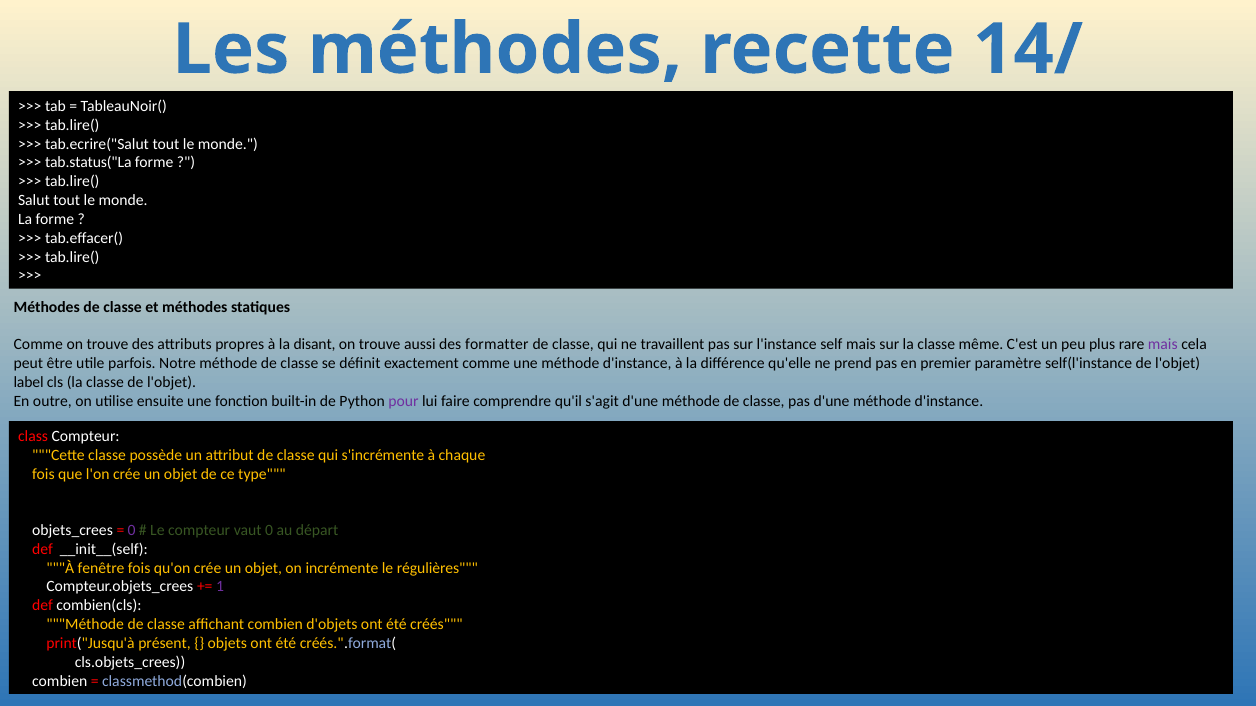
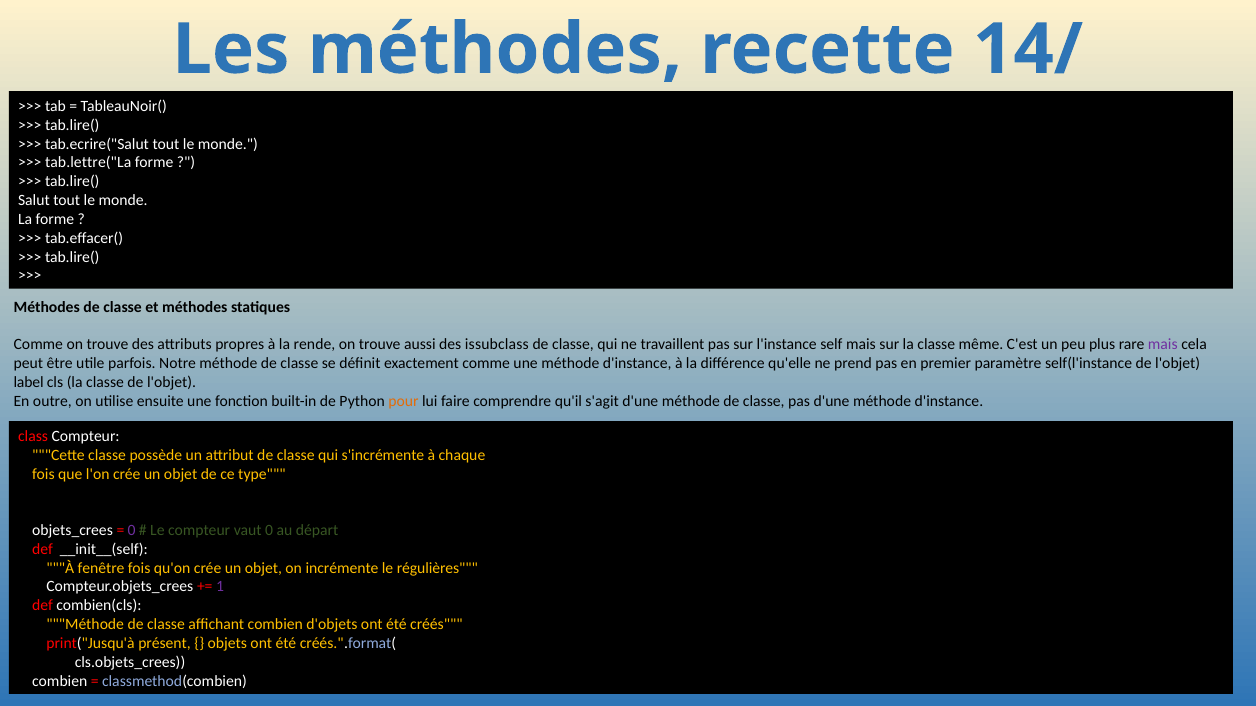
tab.status("La: tab.status("La -> tab.lettre("La (88, 163)
disant: disant -> rende (314, 345)
formatter: formatter -> issubclass (497, 345)
pour colour: purple -> orange (403, 401)
